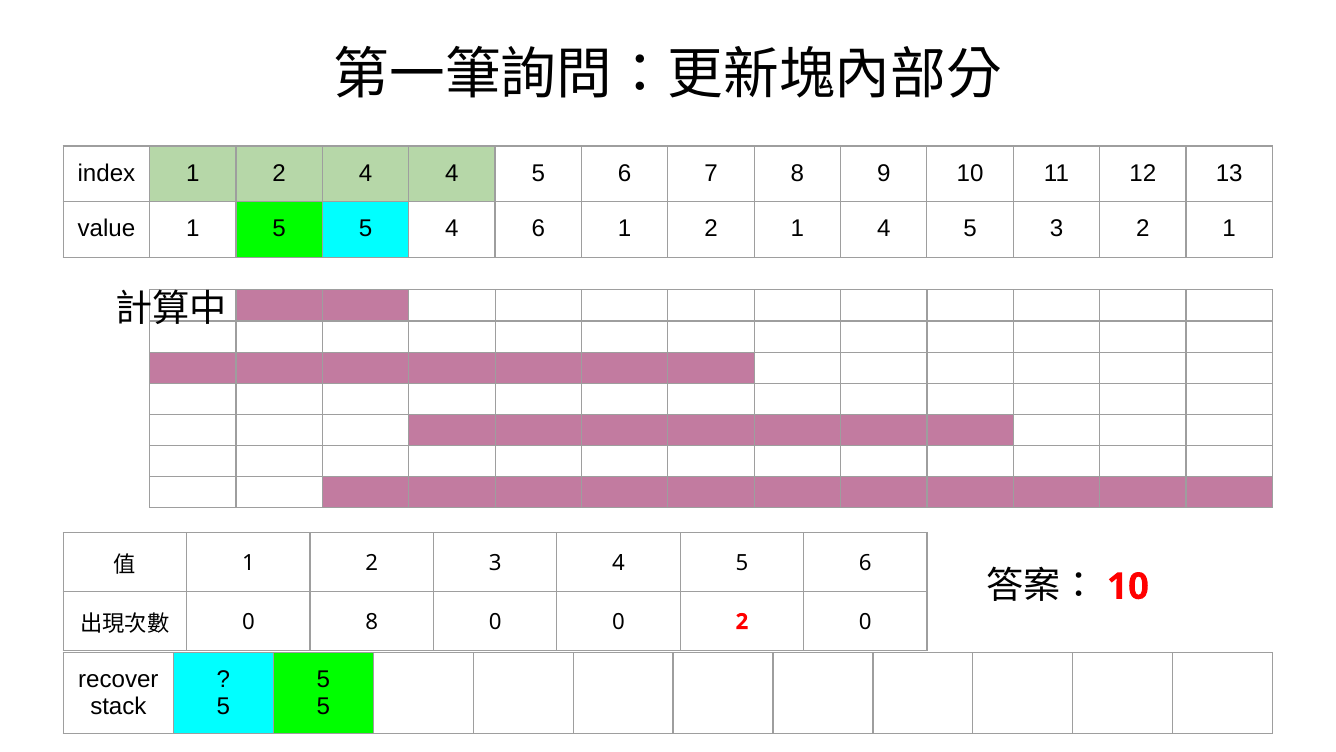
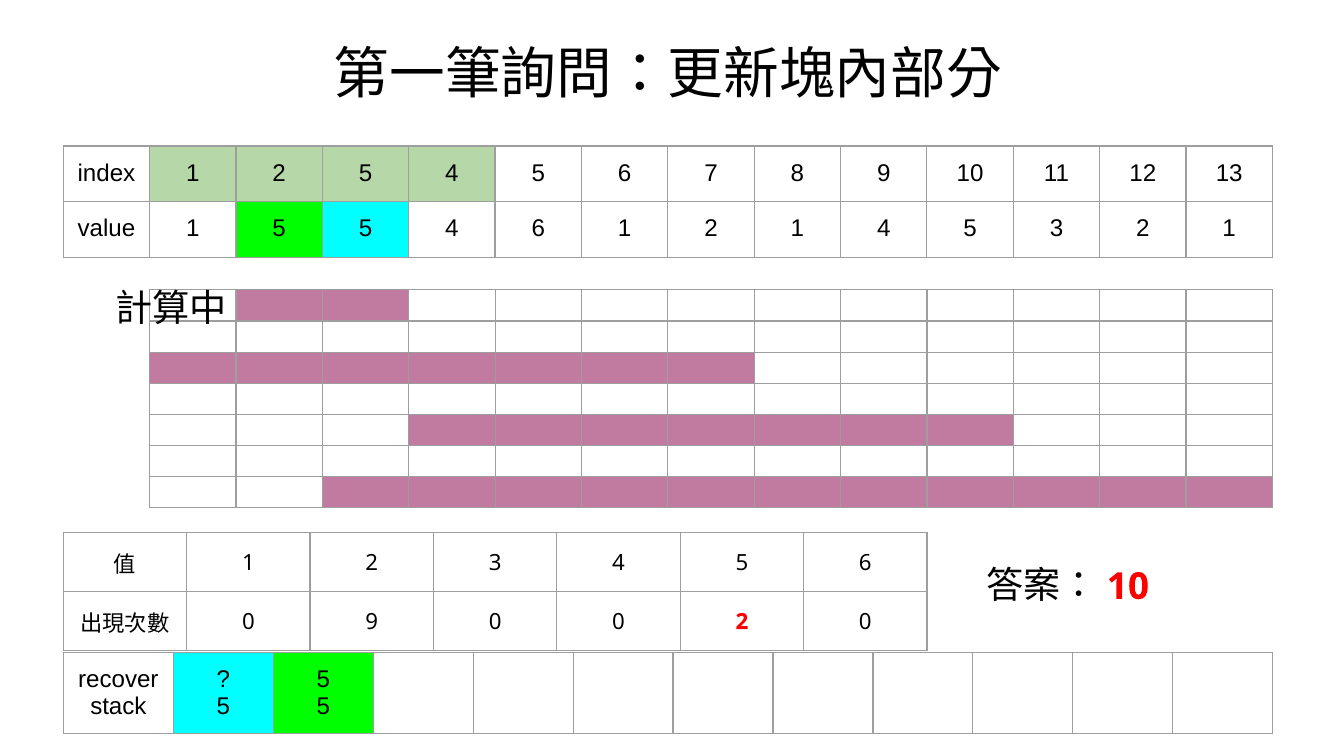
2 4: 4 -> 5 (366, 173)
0 8: 8 -> 9 (372, 621)
